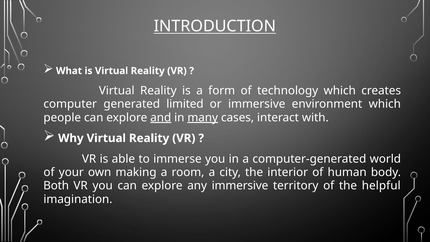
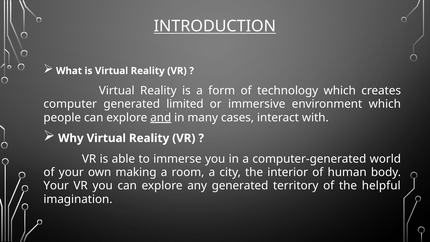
many underline: present -> none (203, 117)
Both: Both -> Your (56, 186)
any immersive: immersive -> generated (240, 186)
